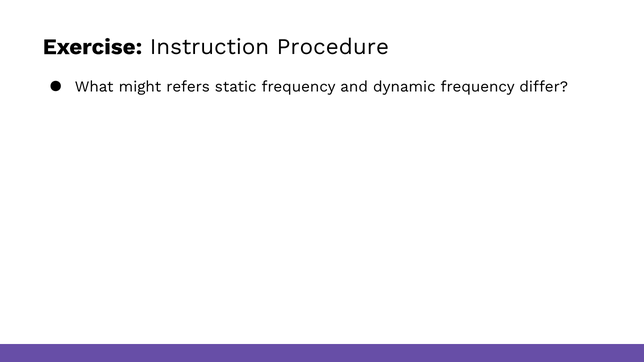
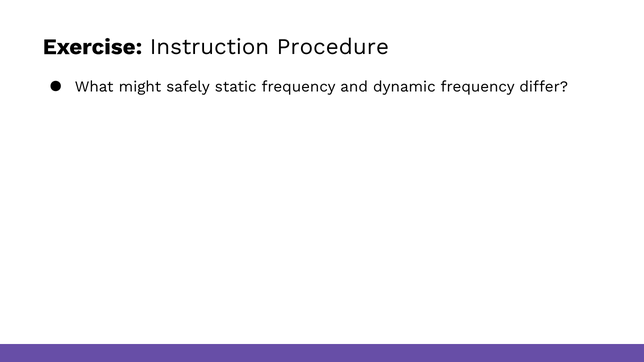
refers: refers -> safely (188, 87)
